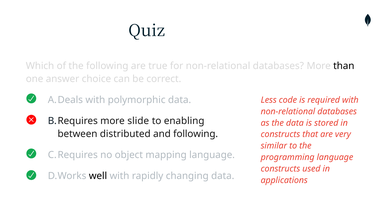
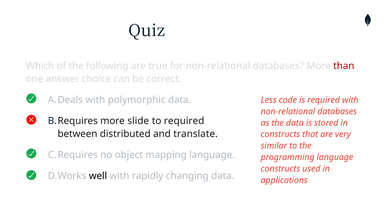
than colour: black -> red (344, 66)
to enabling: enabling -> required (184, 121)
and following: following -> translate (196, 134)
